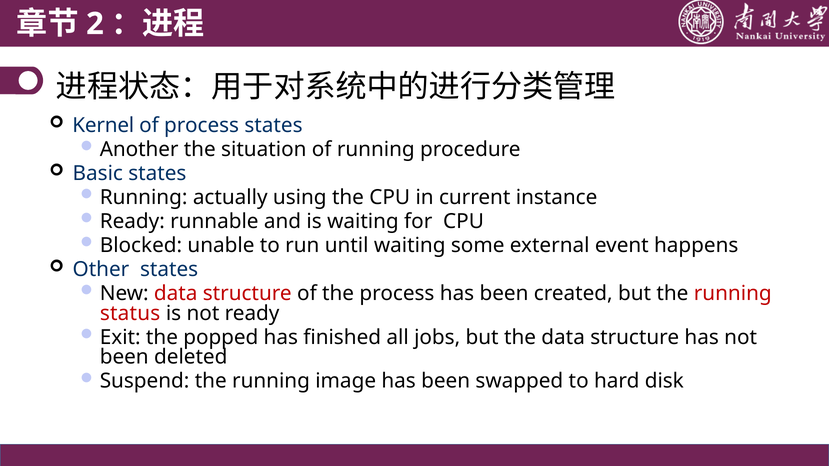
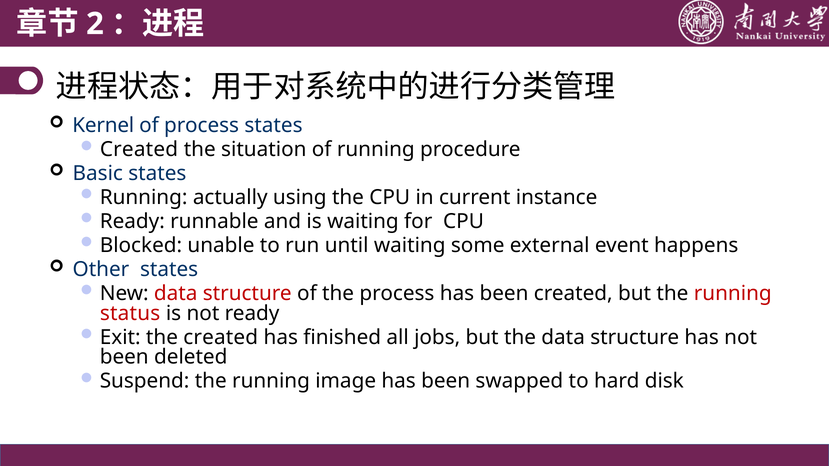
Another: Another -> Created (139, 149)
the popped: popped -> created (221, 337)
